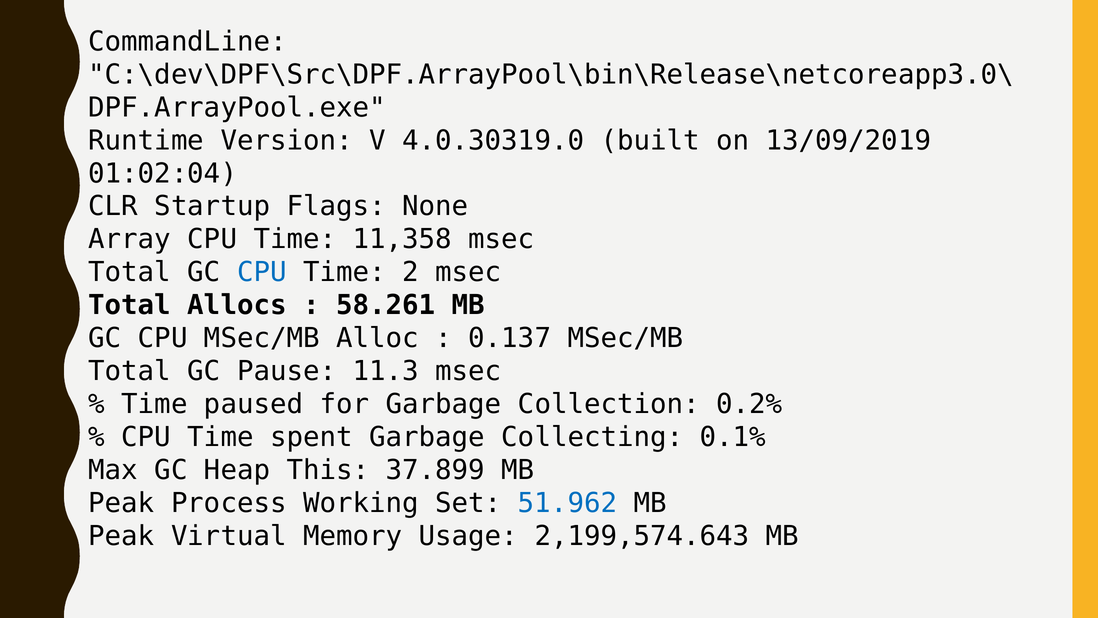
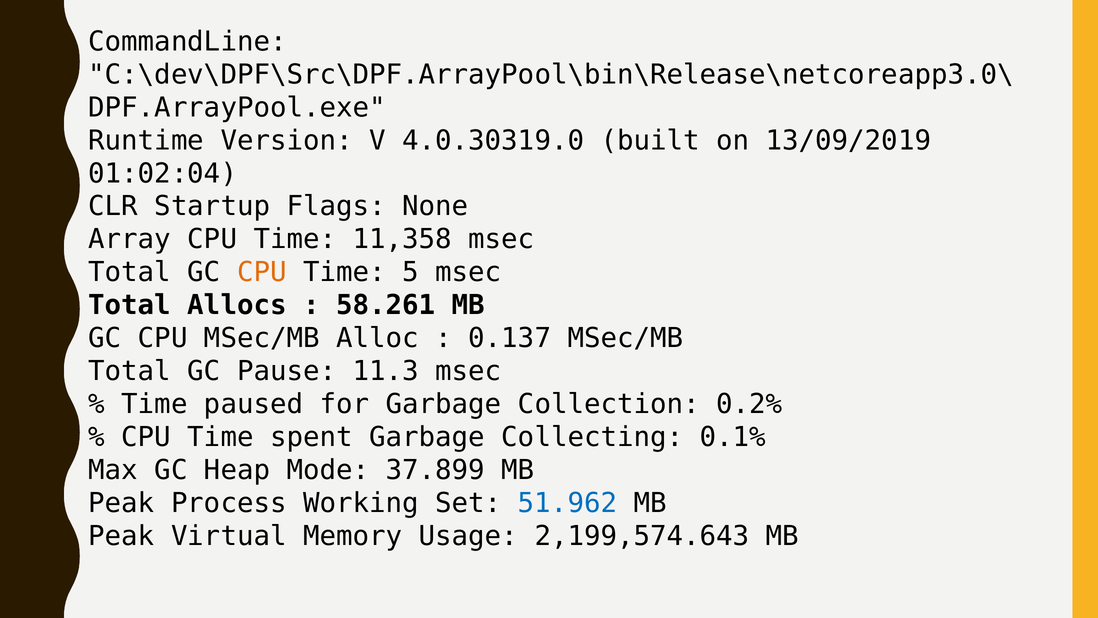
CPU colour: blue -> orange (262, 272)
2: 2 -> 5 (411, 272)
This: This -> Mode (328, 470)
